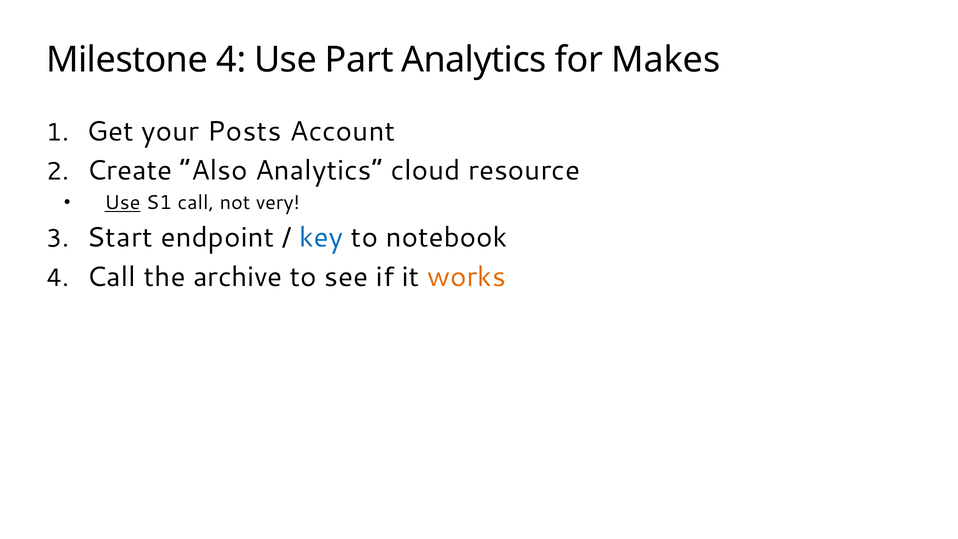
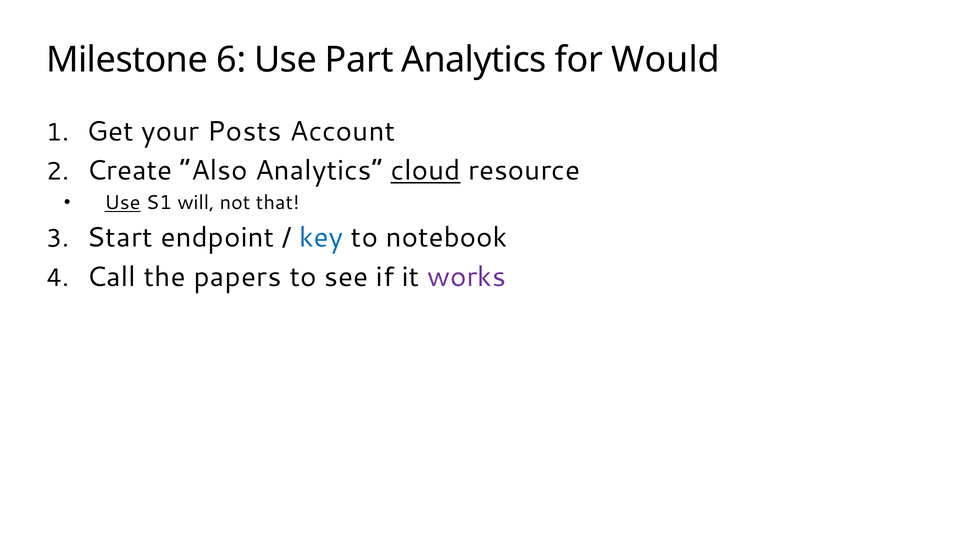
Milestone 4: 4 -> 6 (231, 60)
Makes: Makes -> Would (666, 60)
cloud underline: none -> present (426, 171)
S1 call: call -> will (196, 203)
very: very -> that (278, 203)
archive: archive -> papers (238, 277)
works colour: orange -> purple (467, 277)
